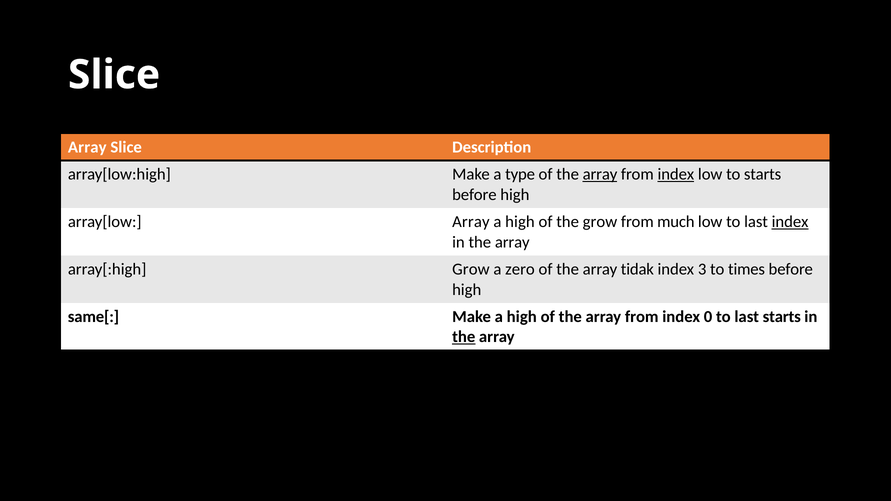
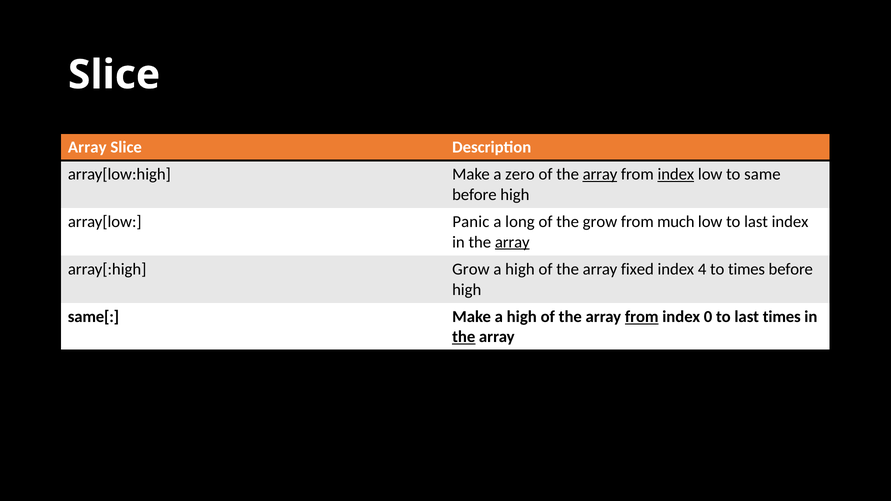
type: type -> zero (520, 174)
to starts: starts -> same (762, 174)
array[low Array: Array -> Panic (471, 222)
high: high -> long (520, 222)
index underline: present -> none (790, 222)
array underline: none -> present (512, 242)
zero: zero -> high (520, 269)
tidak: tidak -> fixed (637, 269)
3: 3 -> 4 (702, 269)
from underline: none -> present (642, 317)
last starts: starts -> times (782, 317)
